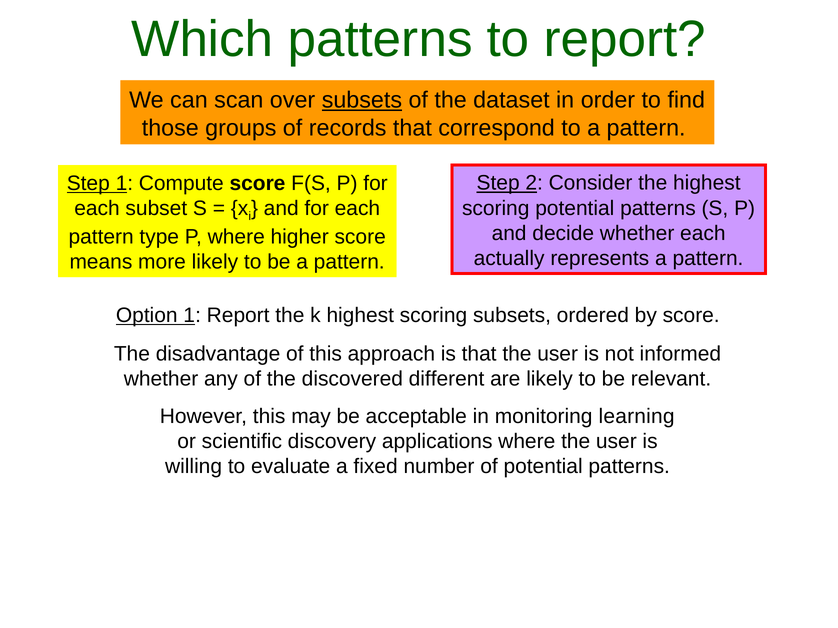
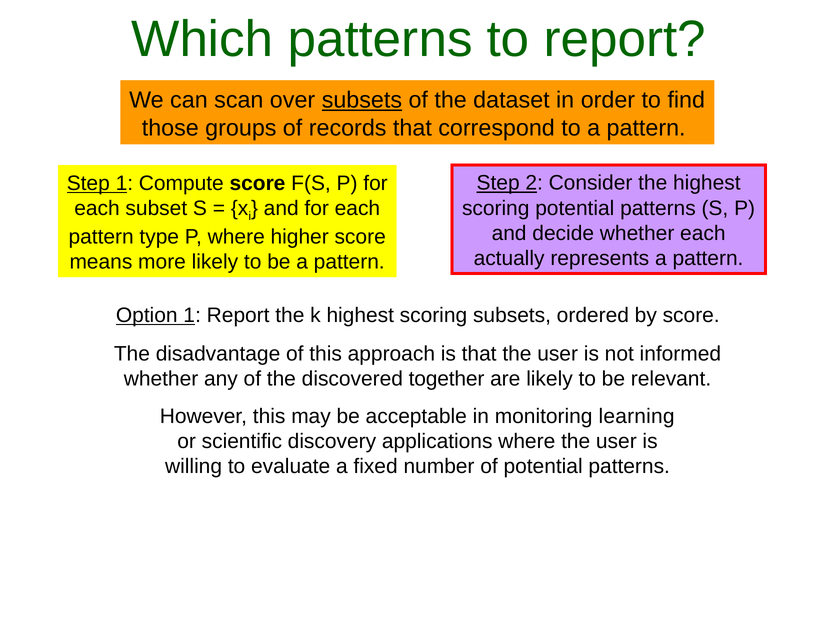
different: different -> together (447, 379)
